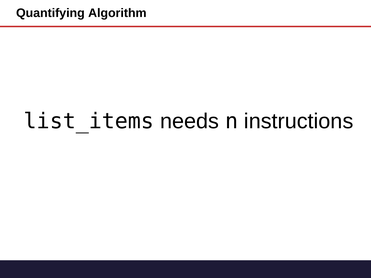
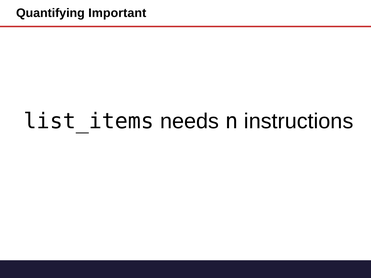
Algorithm: Algorithm -> Important (117, 13)
